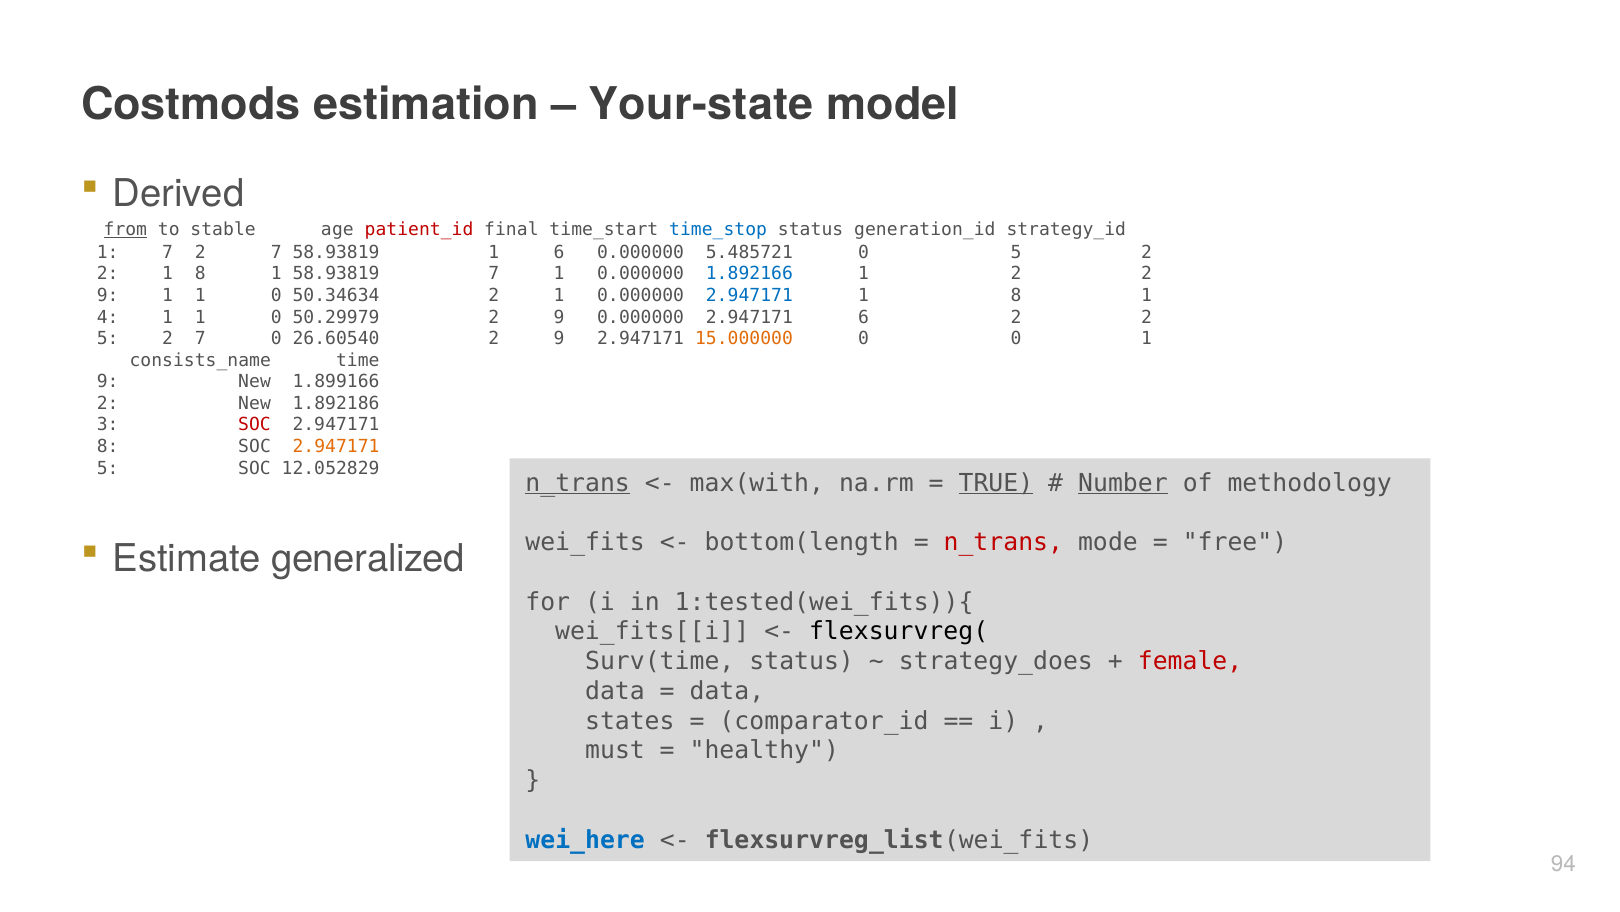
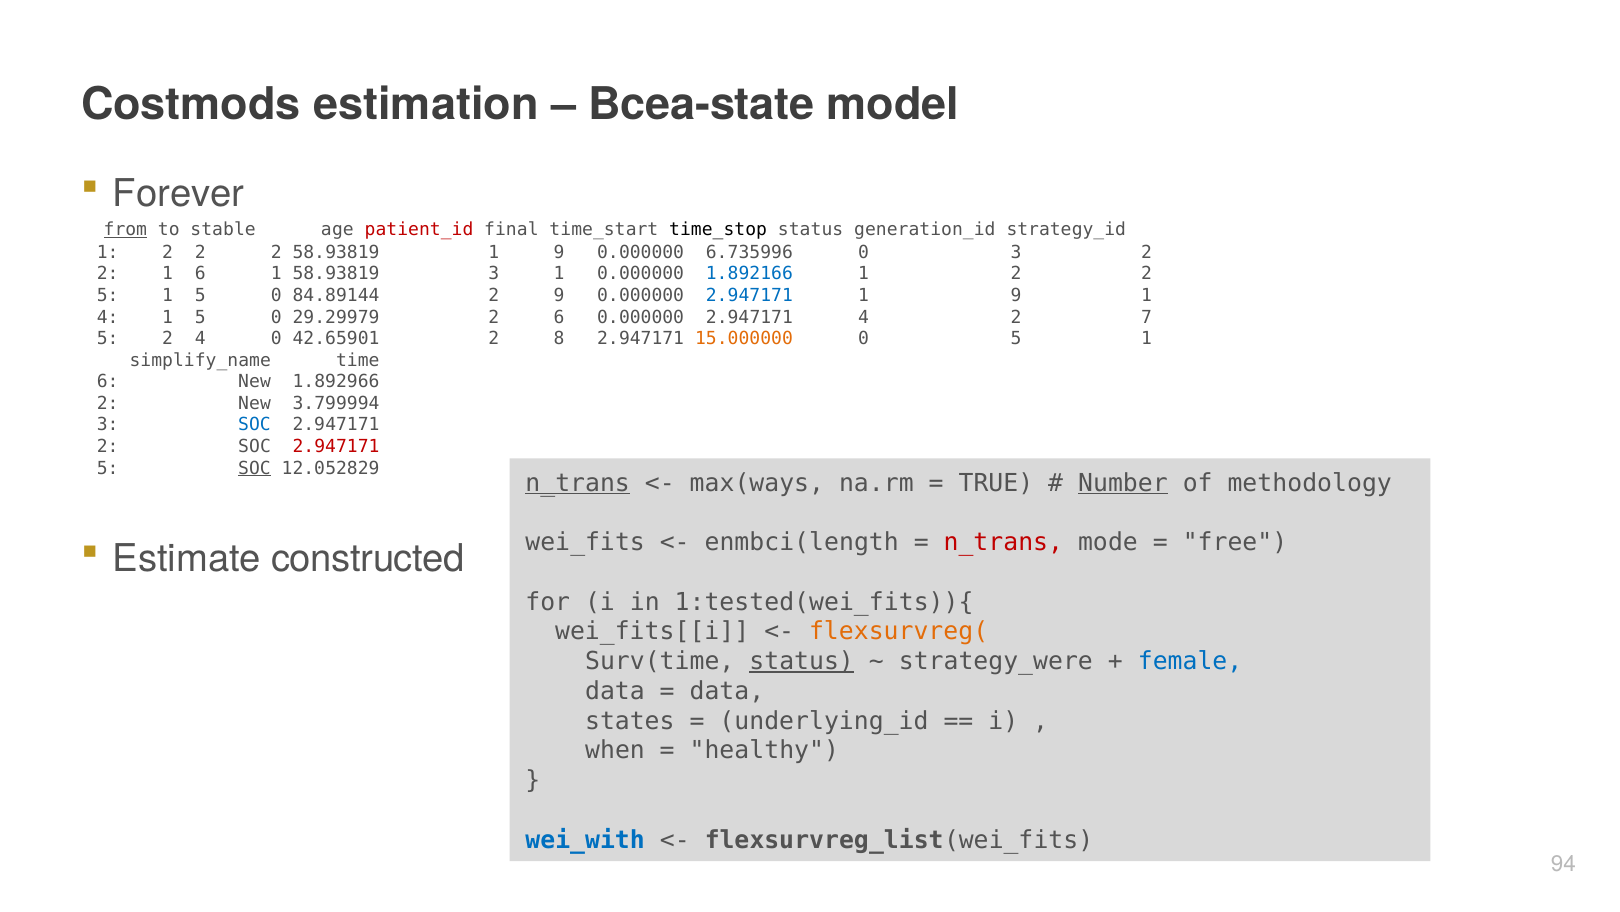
Your-state: Your-state -> Bcea-state (701, 104)
Derived: Derived -> Forever (179, 194)
time_stop colour: blue -> black (718, 229)
7: 7 -> 2 (168, 252)
7: 7 -> 2 (276, 252)
58.93819 1 6: 6 -> 9 (559, 252)
5.485721: 5.485721 -> 6.735996 (749, 252)
0 5: 5 -> 3 (1016, 252)
2 1 8: 8 -> 6 (200, 274)
58.93819 7: 7 -> 3 (494, 274)
9: 9 -> 5 (108, 295)
1: 1 -> 5 (200, 295)
50.34634: 50.34634 -> 84.89144 (336, 295)
1: 1 -> 9 (559, 295)
8: 8 -> 9 (1016, 295)
4 1 1: 1 -> 5 (200, 317)
50.29979: 50.29979 -> 29.29979 (336, 317)
9: 9 -> 6 (559, 317)
2.947171 6: 6 -> 4 (864, 317)
2: 2 -> 7 (1146, 317)
5 2 7: 7 -> 4 (200, 338)
26.60540: 26.60540 -> 42.65901 (336, 338)
9: 9 -> 8 (559, 338)
0 0: 0 -> 5 (1016, 338)
consists_name: consists_name -> simplify_name (200, 360)
9: 9 -> 6 (108, 382)
1.899166: 1.899166 -> 1.892966 (336, 382)
1.892186: 1.892186 -> 3.799994 (336, 403)
SOC colour: red -> blue (254, 425)
8: 8 -> 2 (108, 446)
2.947171 colour: orange -> red (336, 446)
SOC underline: none -> present (254, 468)
max(with: max(with -> max(ways (757, 483)
TRUE underline: present -> none (996, 483)
bottom(length: bottom(length -> enmbci(length (802, 542)
generalized: generalized -> constructed (368, 559)
flexsurvreg( colour: black -> orange (899, 631)
status underline: none -> present (802, 661)
strategy_does: strategy_does -> strategy_were (996, 661)
female colour: red -> blue (1190, 661)
comparator_id: comparator_id -> underlying_id (824, 720)
must: must -> when (615, 750)
wei_here: wei_here -> wei_with (585, 839)
